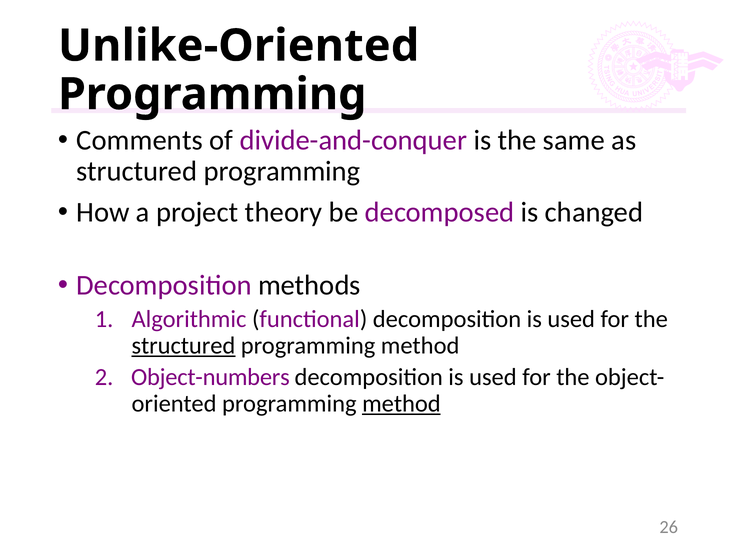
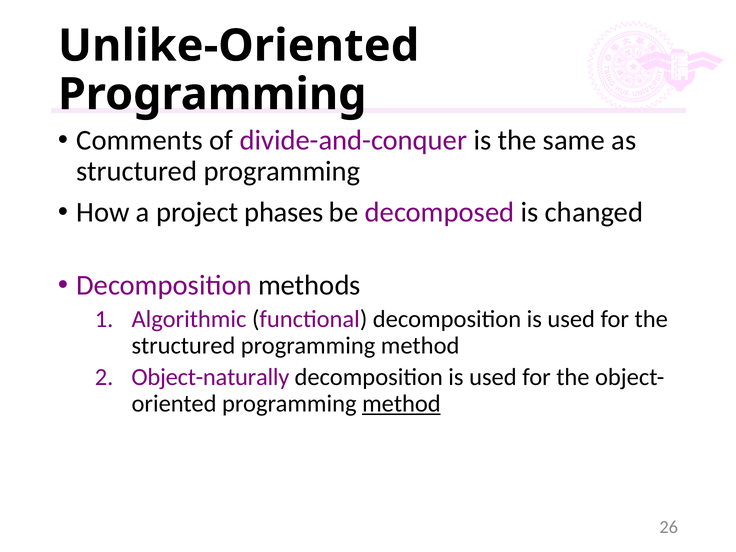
theory: theory -> phases (284, 213)
structured underline: present -> none (183, 346)
Object-numbers: Object-numbers -> Object-naturally (210, 377)
